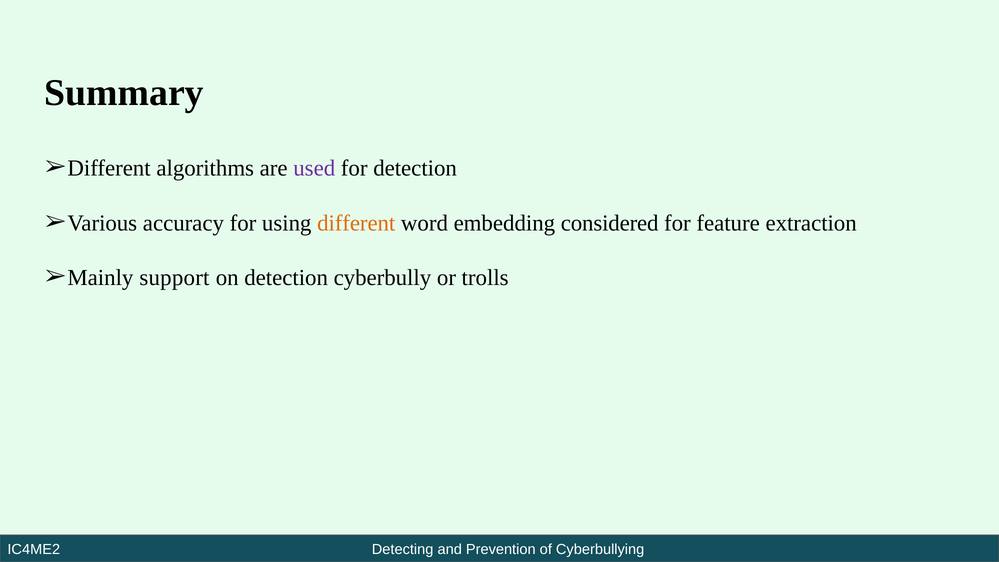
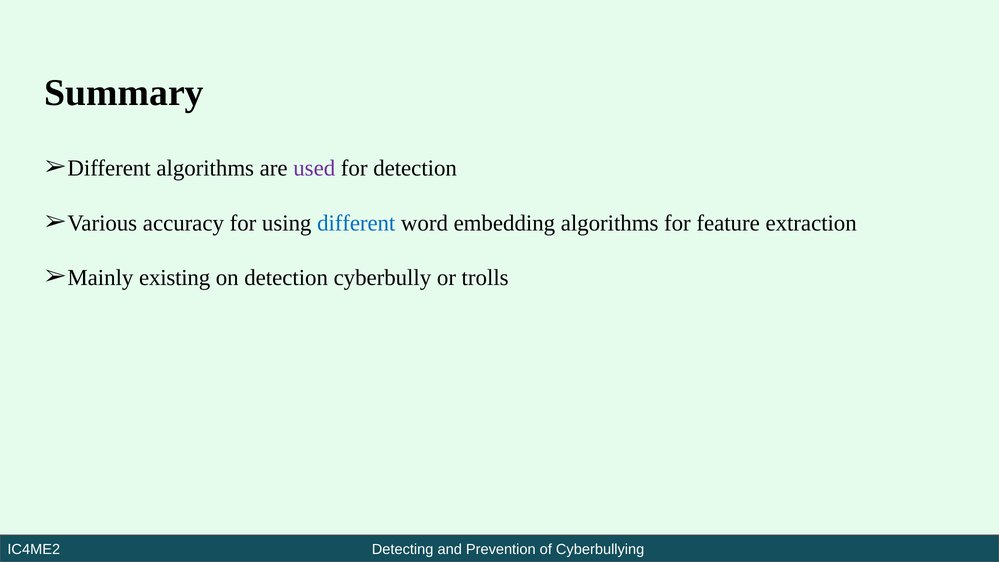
different colour: orange -> blue (356, 223)
embedding considered: considered -> algorithms (610, 223)
support: support -> existing (175, 278)
